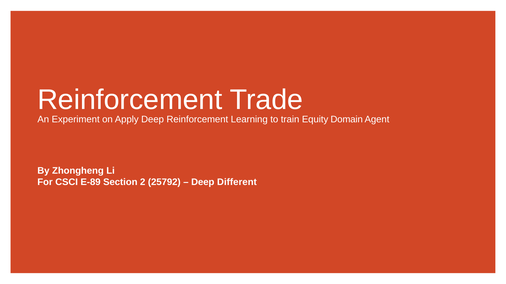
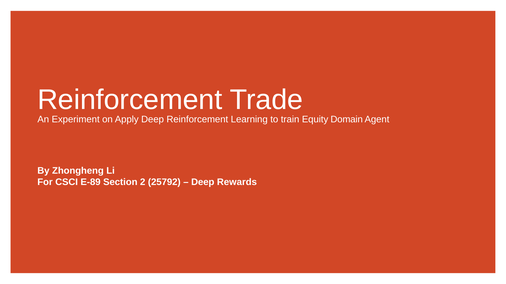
Different: Different -> Rewards (237, 182)
